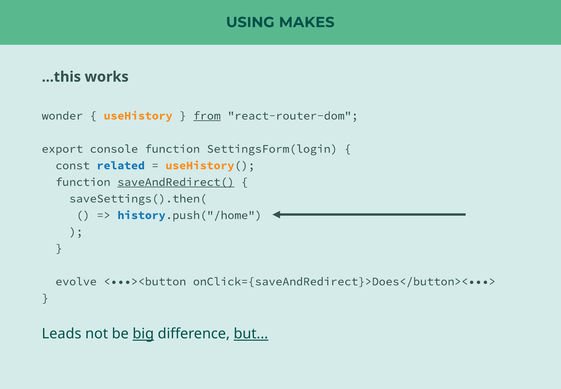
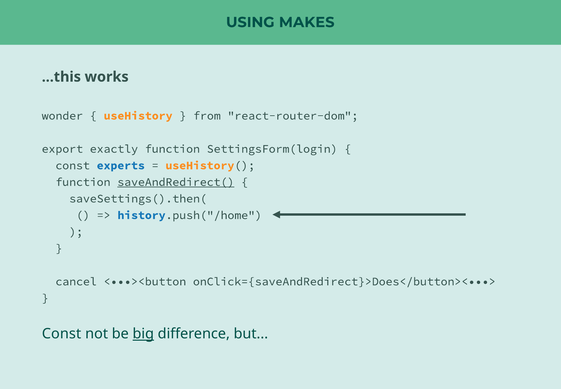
from underline: present -> none (207, 116)
console: console -> exactly (114, 149)
related: related -> experts (121, 165)
evolve: evolve -> cancel (76, 281)
Leads: Leads -> Const (62, 333)
but underline: present -> none (251, 333)
